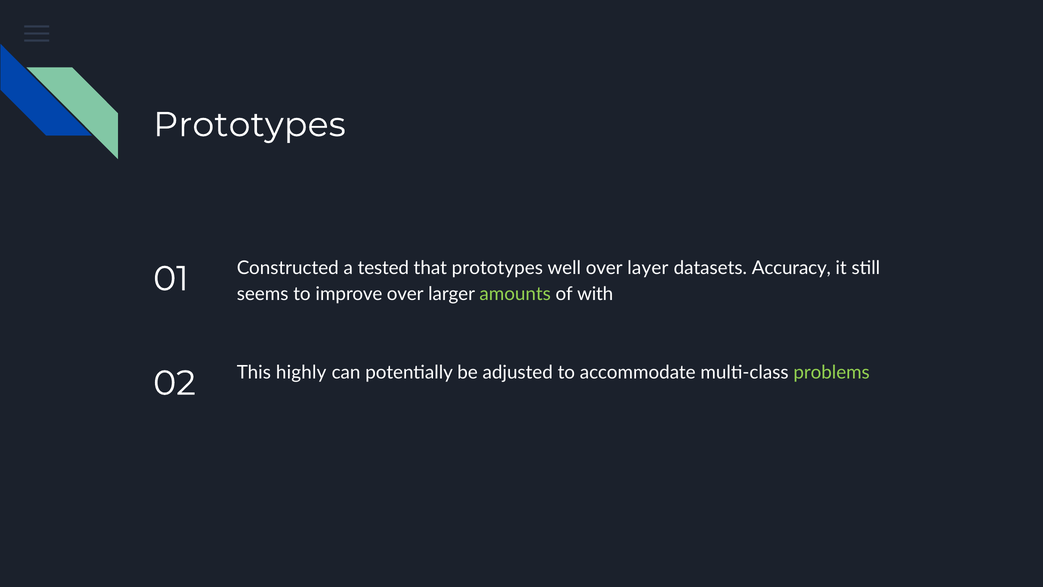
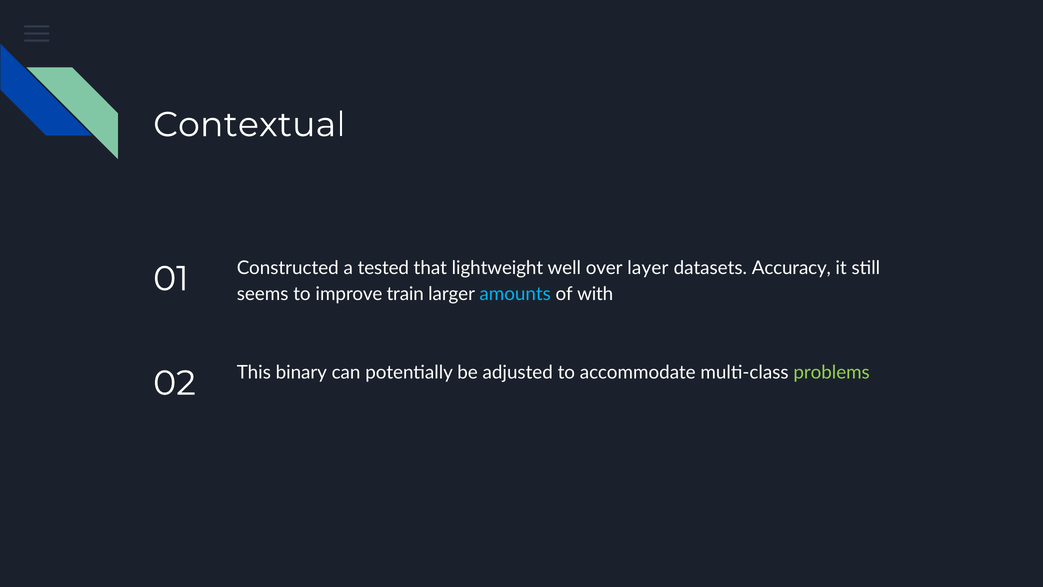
Prototypes: Prototypes -> Contextual (249, 125)
that prototypes: prototypes -> lightweight (497, 268)
improve over: over -> train (405, 294)
amounts colour: light green -> light blue (515, 294)
highly: highly -> binary (301, 372)
